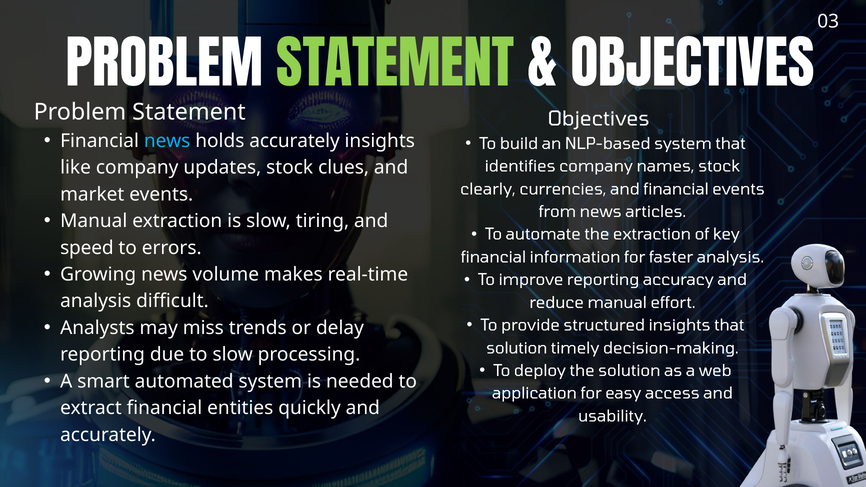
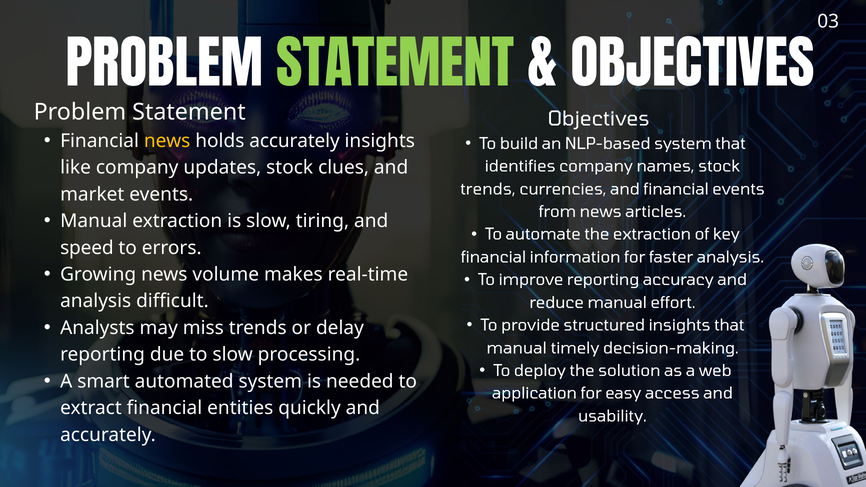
news colour: light blue -> yellow (167, 141)
clearly: clearly -> trends (488, 189)
solution: solution -> manual (517, 348)
